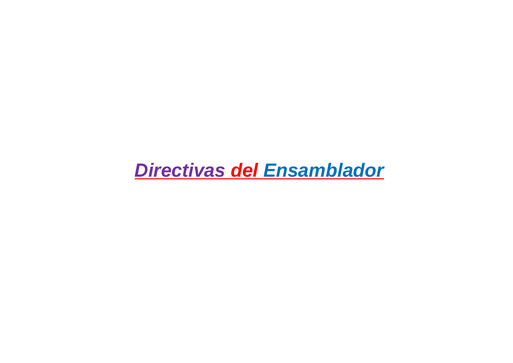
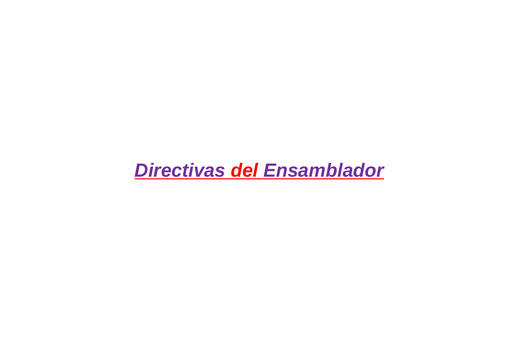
Ensamblador colour: blue -> purple (324, 171)
